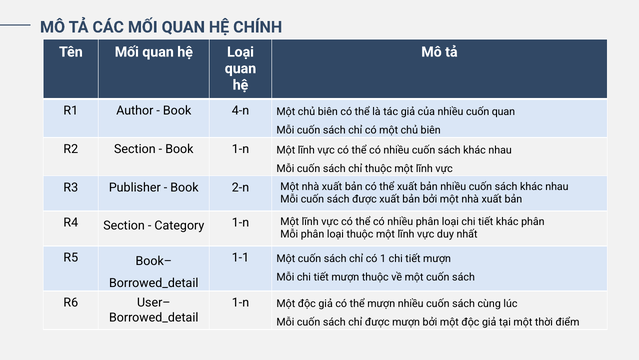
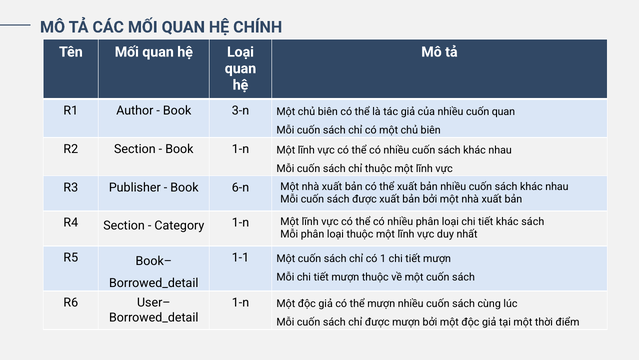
4-n: 4-n -> 3-n (240, 111)
2-n: 2-n -> 6-n (240, 187)
khác phân: phân -> sách (533, 221)
